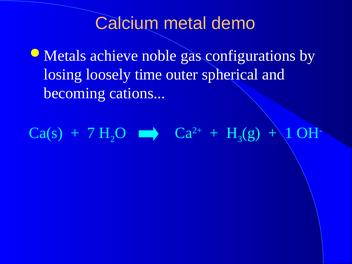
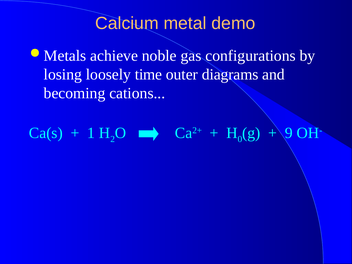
spherical: spherical -> diagrams (230, 74)
7: 7 -> 1 (91, 133)
3: 3 -> 0 (240, 139)
1: 1 -> 9 (289, 133)
